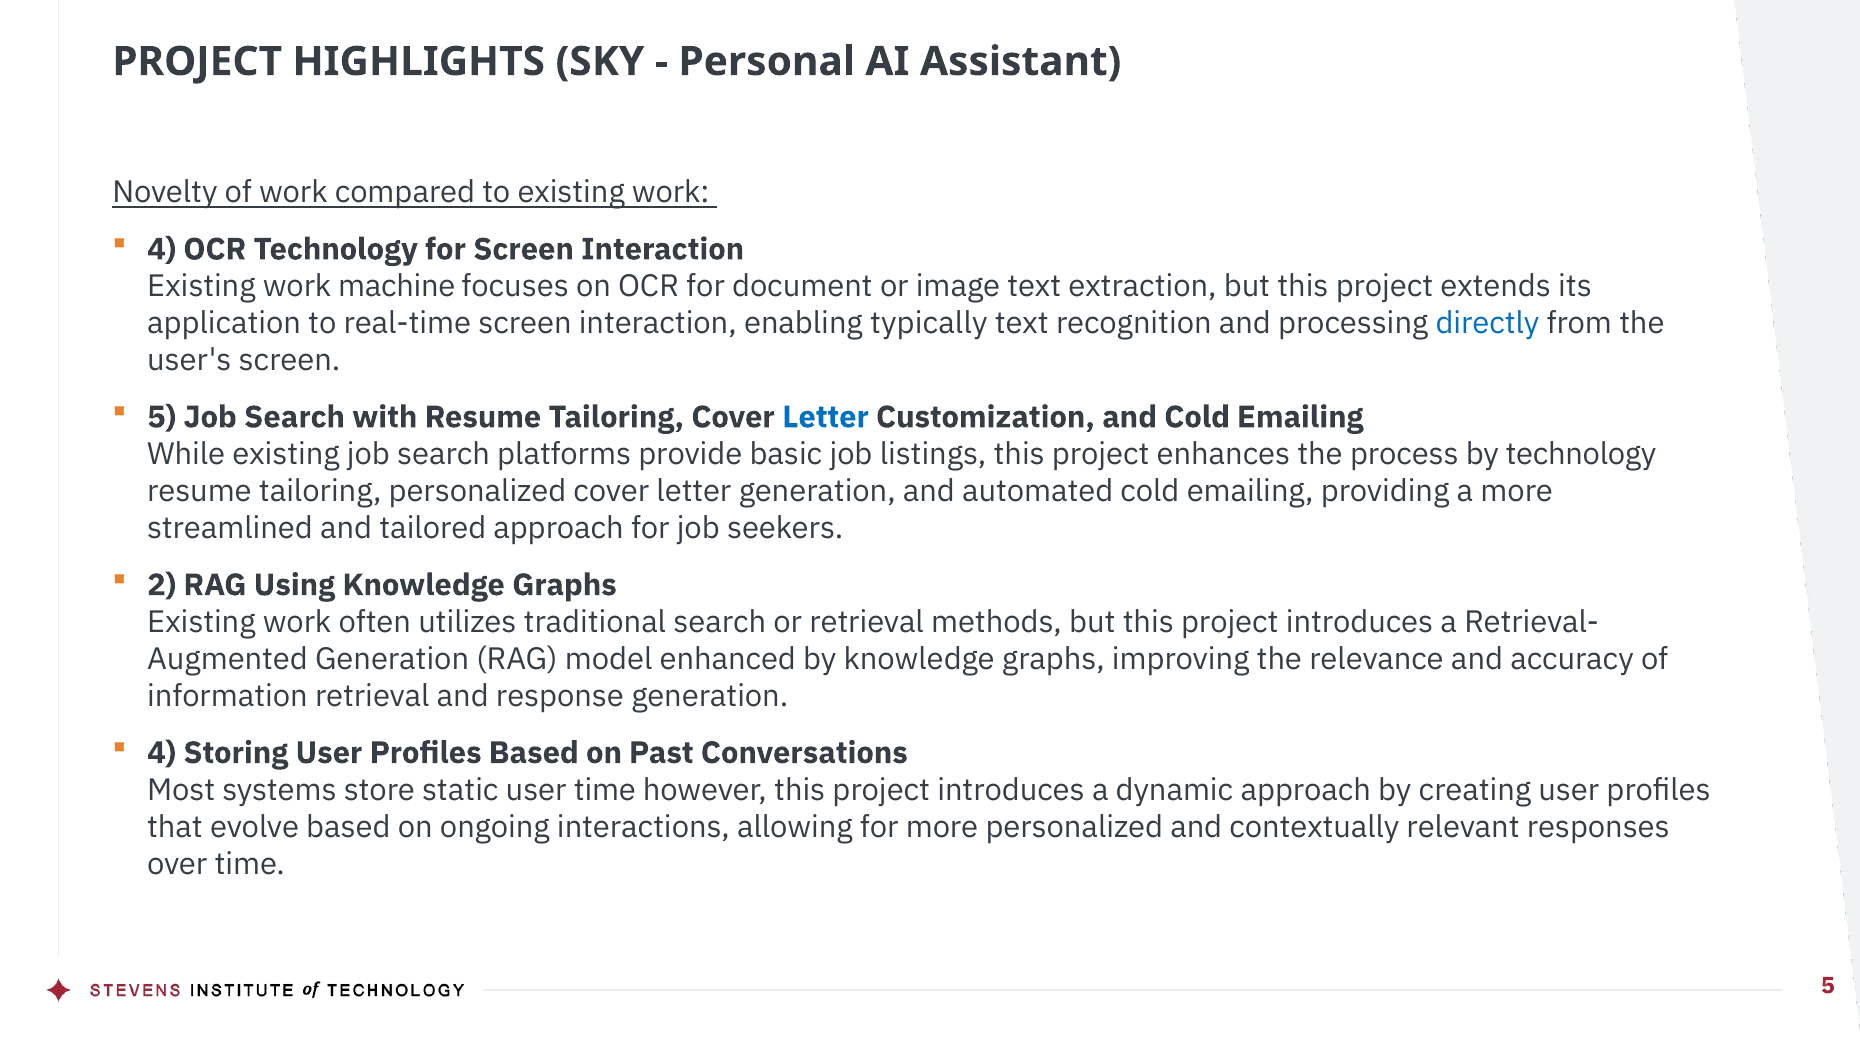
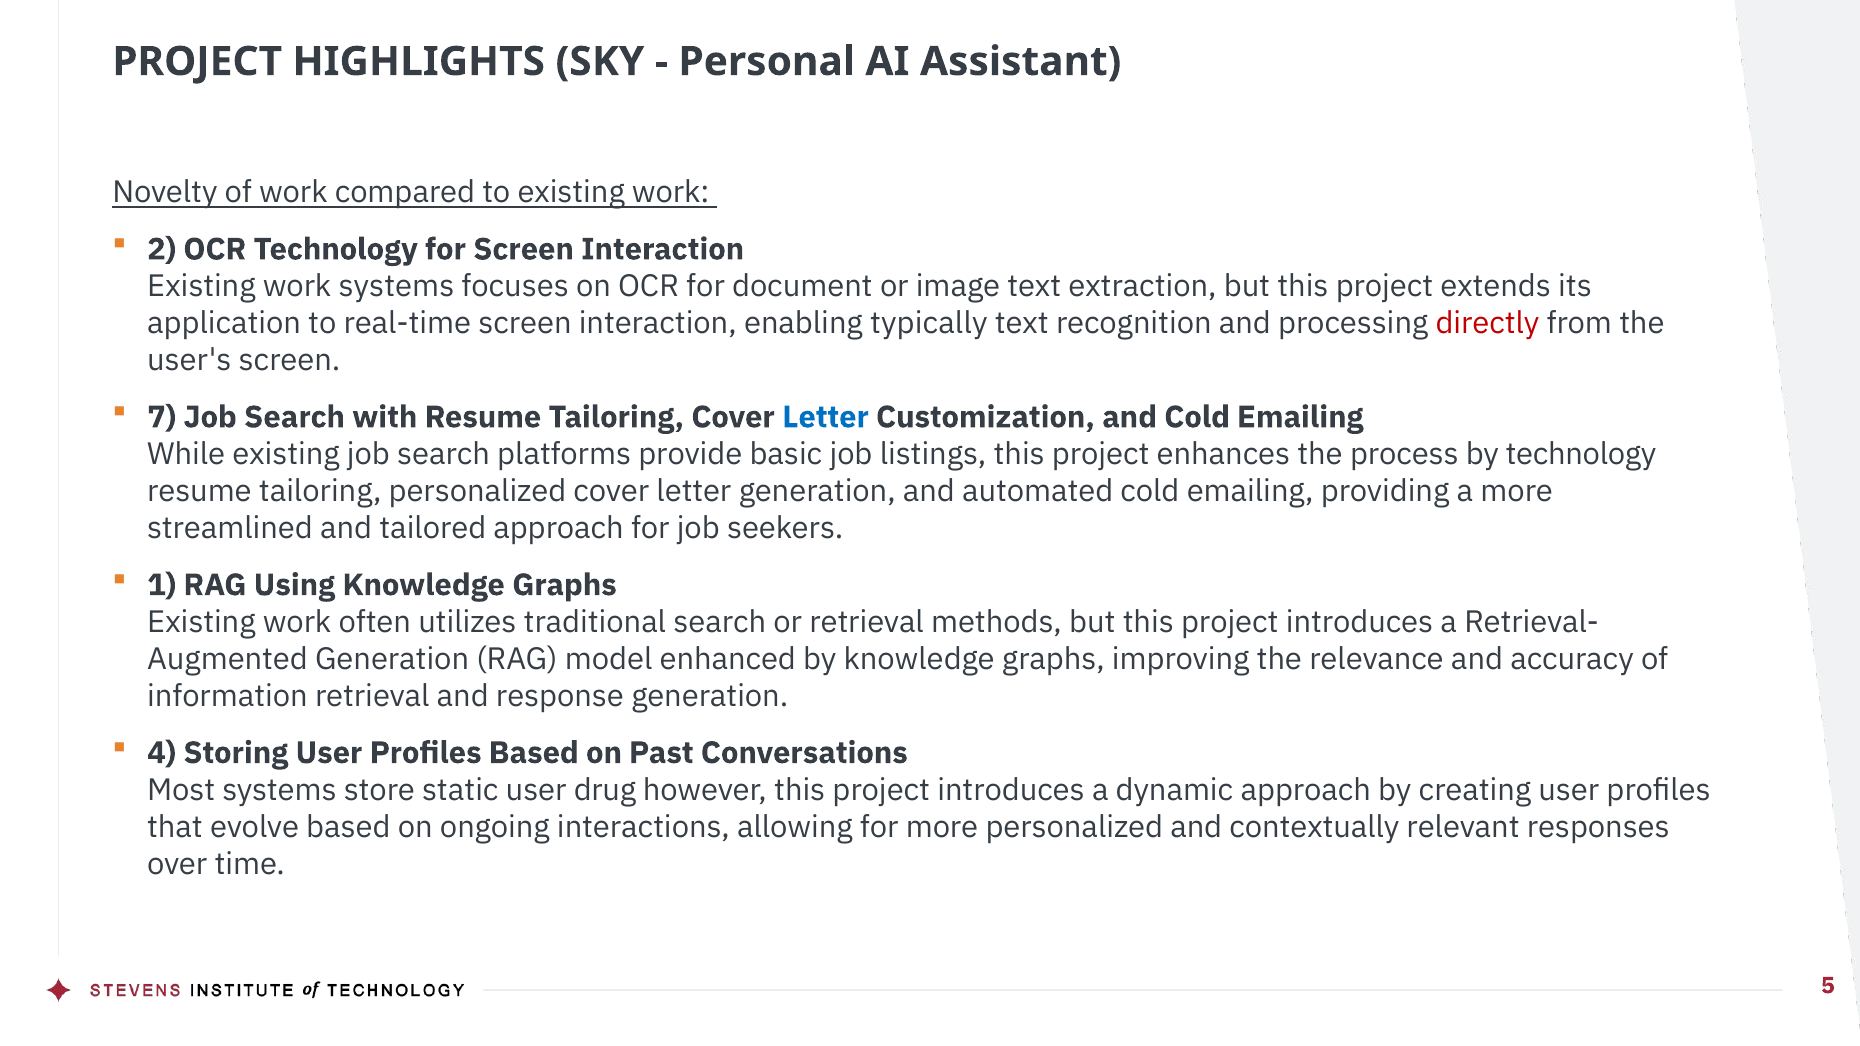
4: 4 -> 2 (162, 249)
work machine: machine -> systems (397, 286)
directly colour: blue -> red (1488, 324)
5: 5 -> 7 (162, 417)
2: 2 -> 1 (162, 585)
user time: time -> drug (605, 790)
